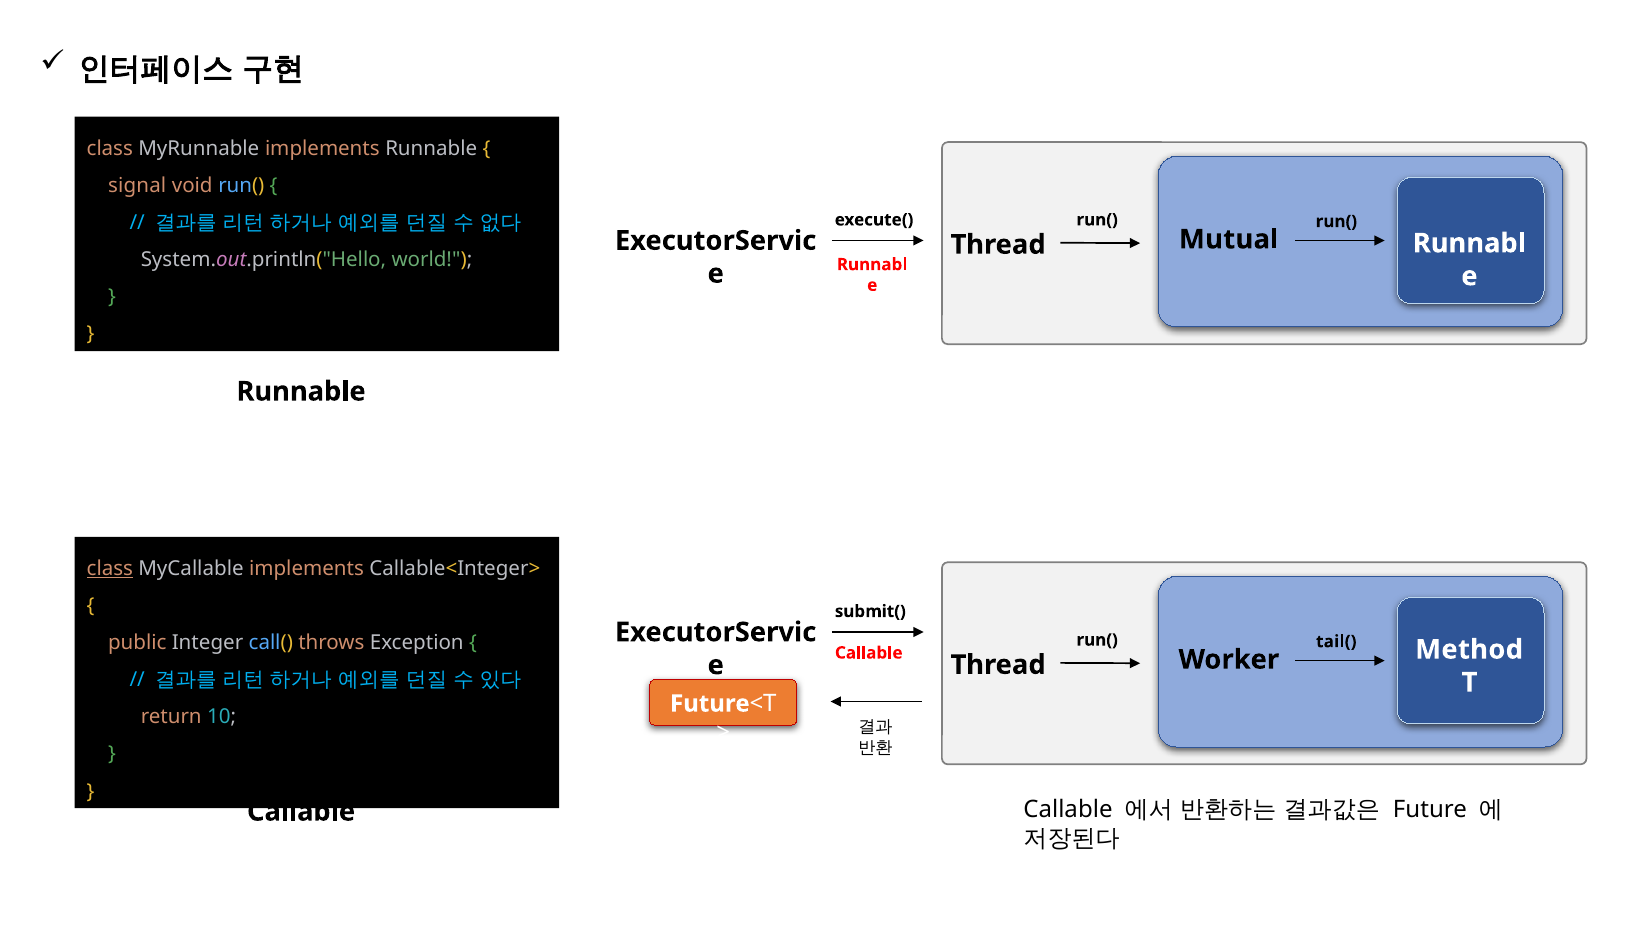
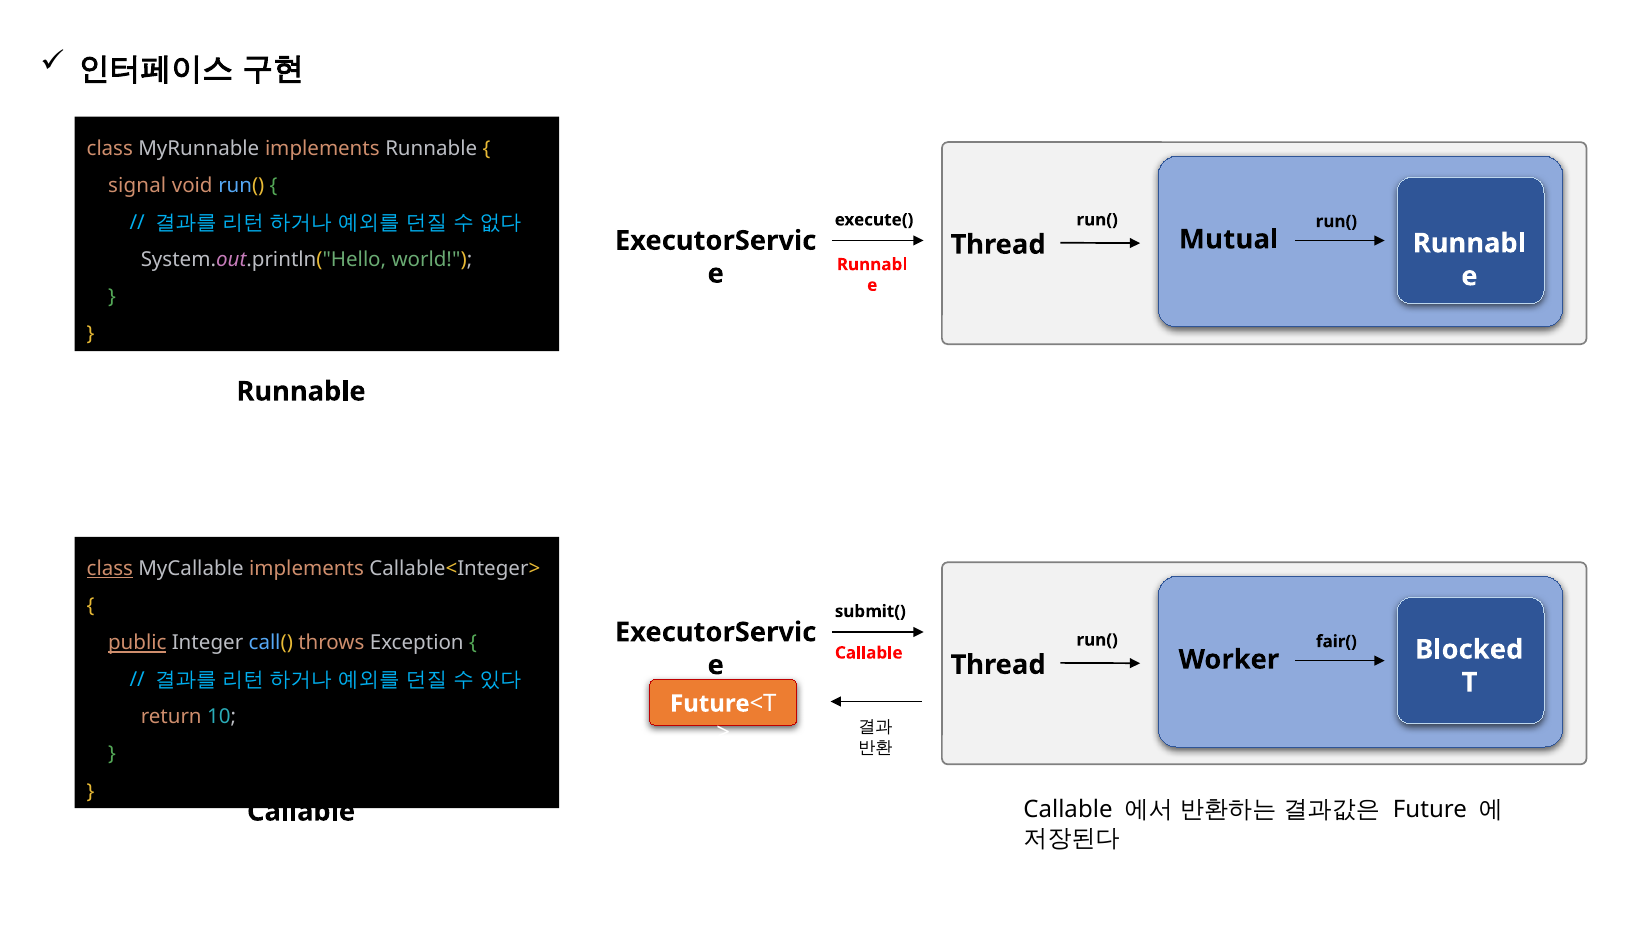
tail(: tail( -> fair( (1336, 642)
public underline: none -> present (137, 643)
Method: Method -> Blocked (1469, 650)
